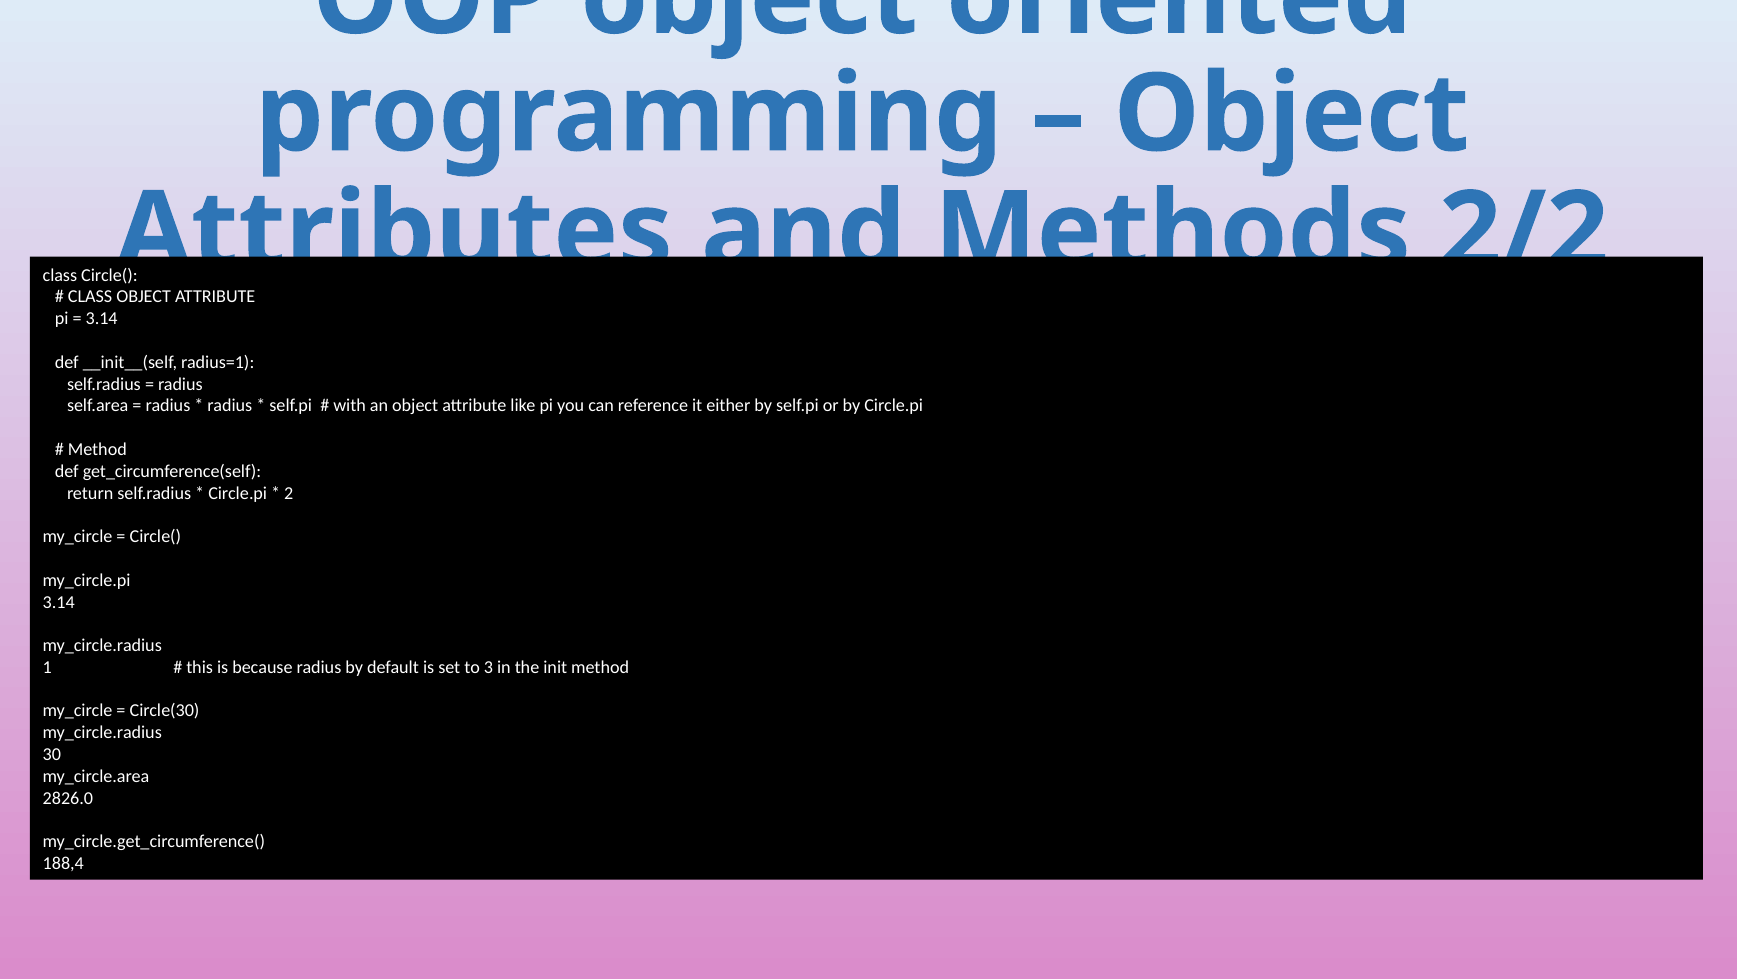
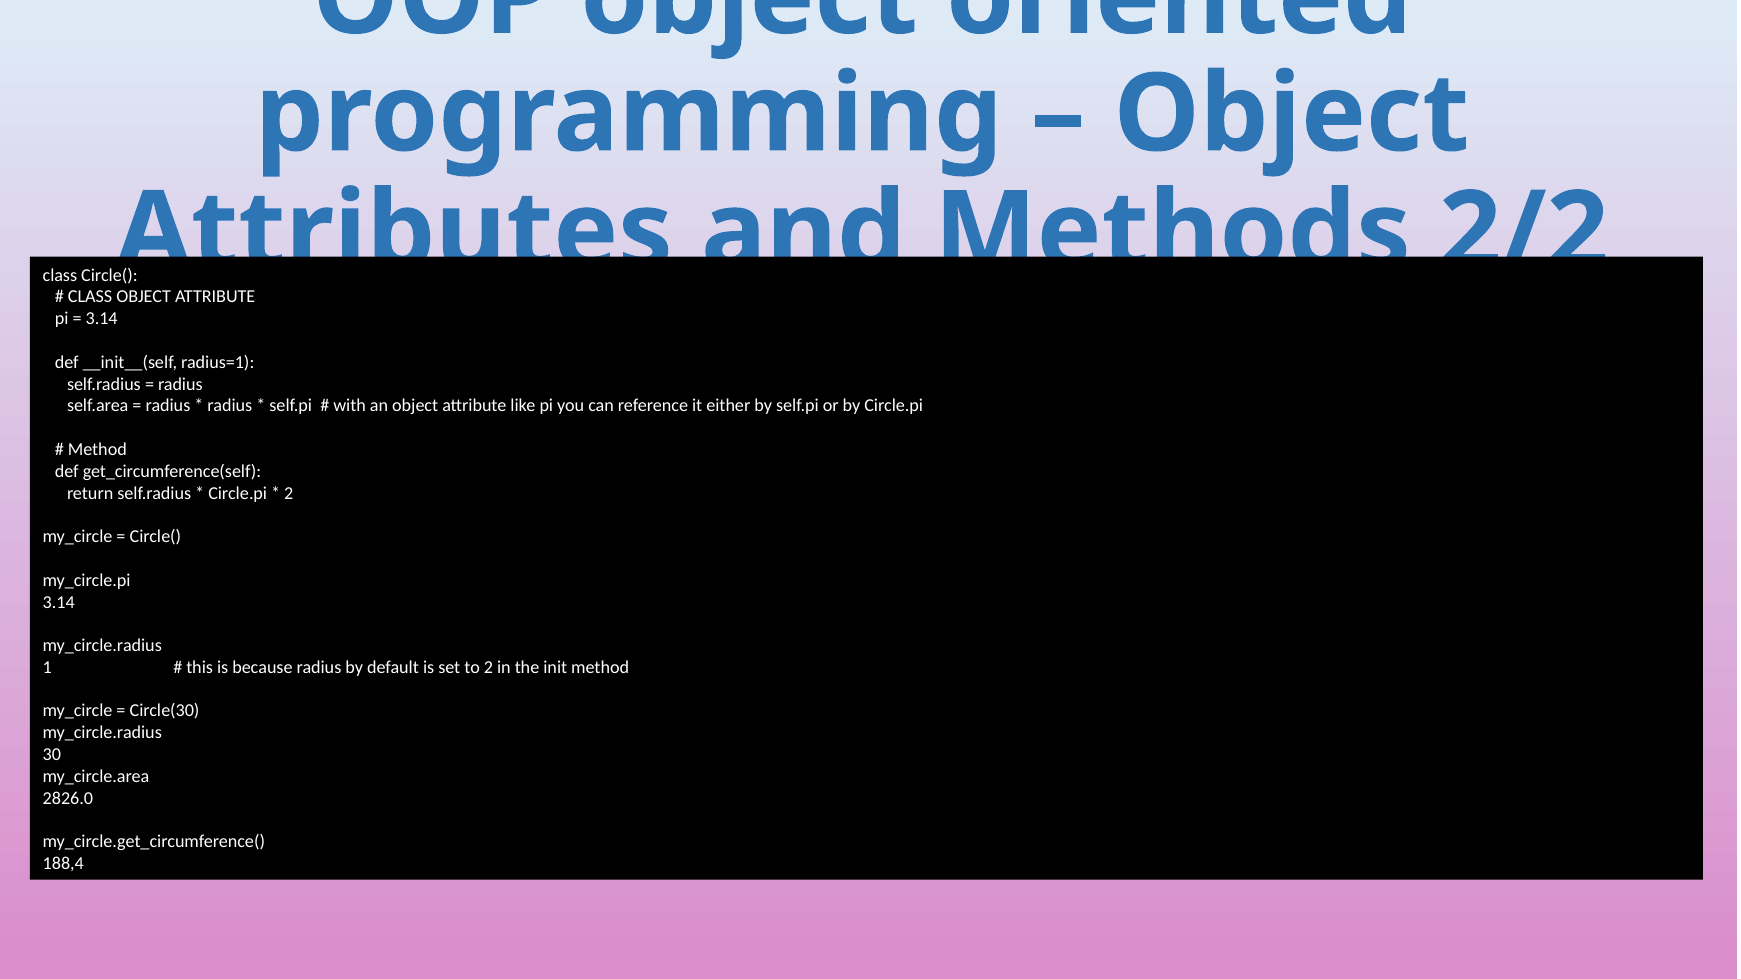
to 3: 3 -> 2 (488, 668)
